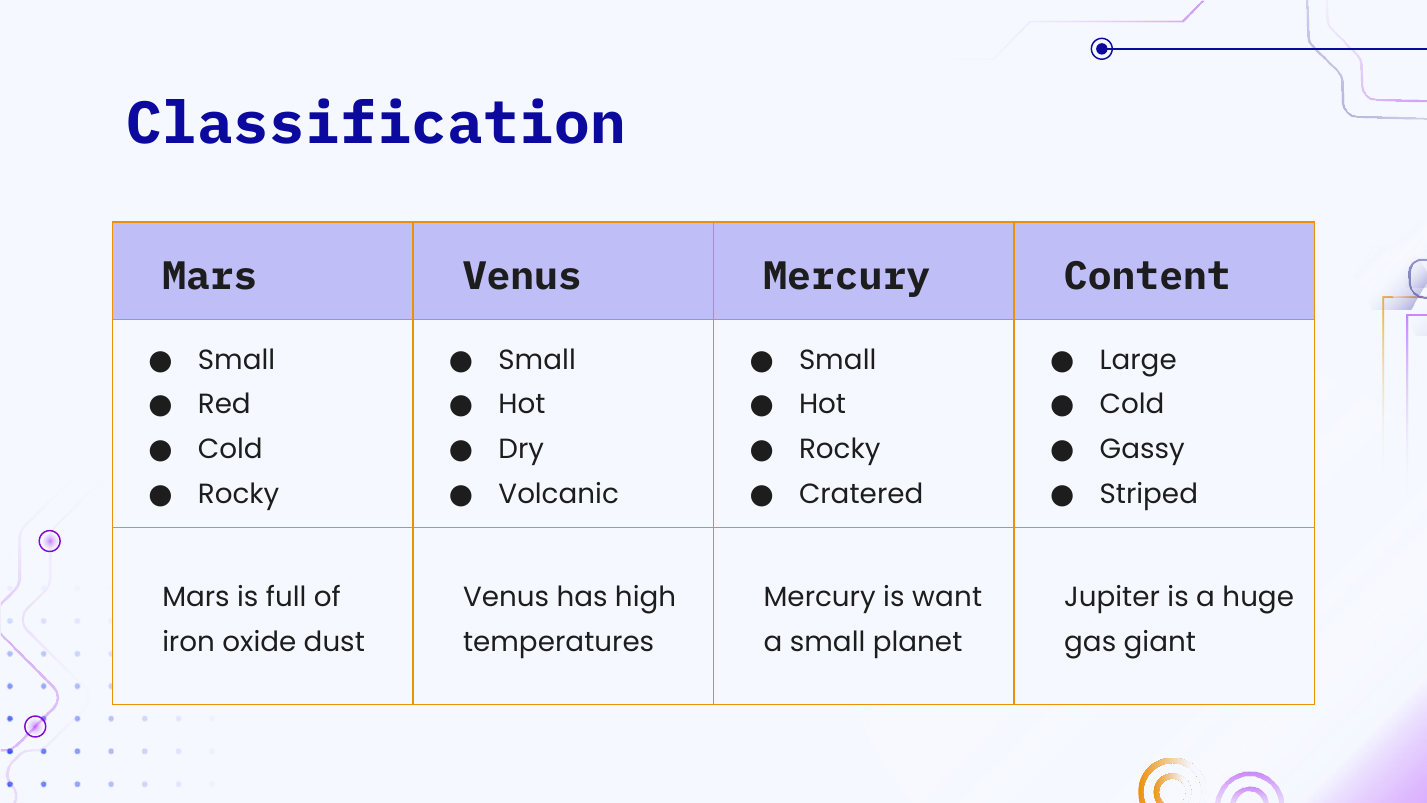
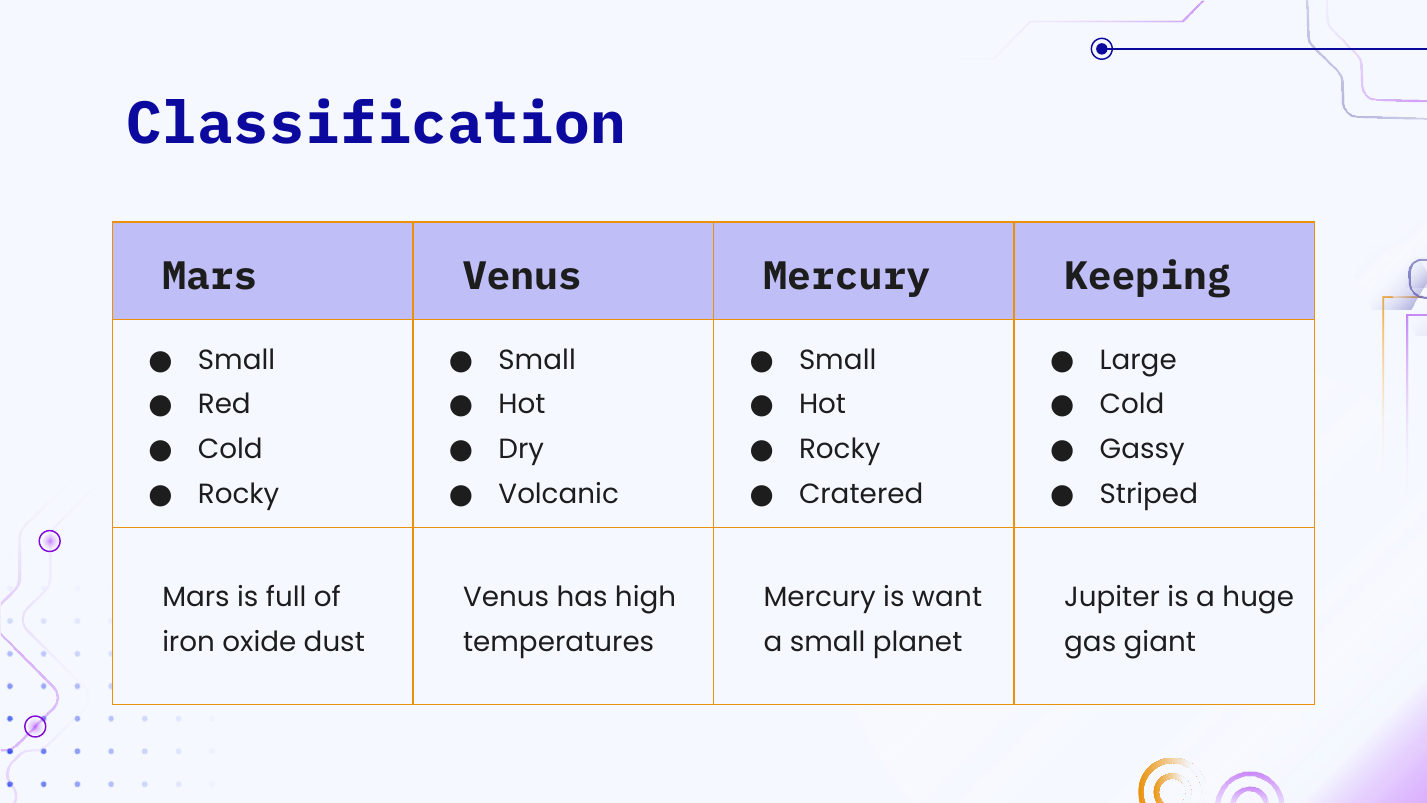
Content: Content -> Keeping (1147, 276)
